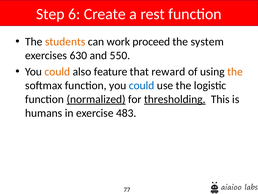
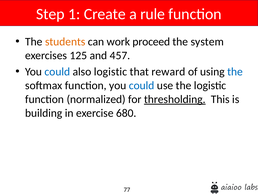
6: 6 -> 1 (74, 14)
rest: rest -> rule (153, 14)
630: 630 -> 125 (78, 55)
550: 550 -> 457 (120, 55)
could colour: orange -> blue (57, 71)
also feature: feature -> logistic (111, 71)
the colour: orange -> blue (235, 71)
normalized underline: present -> none (96, 99)
humans: humans -> building (44, 113)
483: 483 -> 680 (126, 113)
